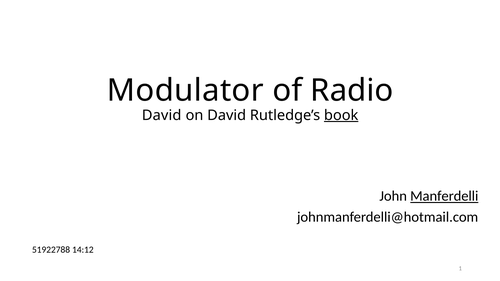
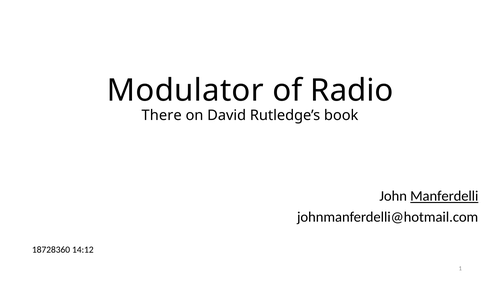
David: David -> There (162, 115)
book underline: present -> none (341, 115)
51922788: 51922788 -> 18728360 (51, 250)
